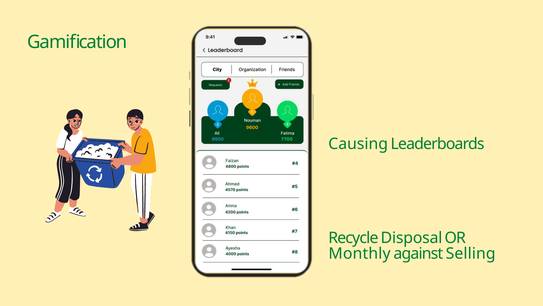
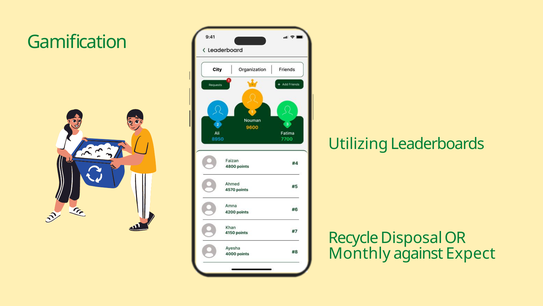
Causing: Causing -> Utilizing (358, 144)
Selling: Selling -> Expect (471, 253)
